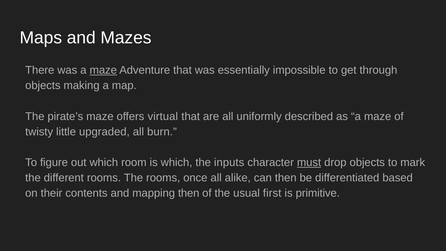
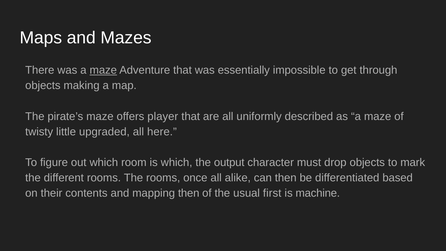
virtual: virtual -> player (163, 116)
burn: burn -> here (162, 132)
inputs: inputs -> output (229, 162)
must underline: present -> none (309, 162)
primitive: primitive -> machine (318, 193)
